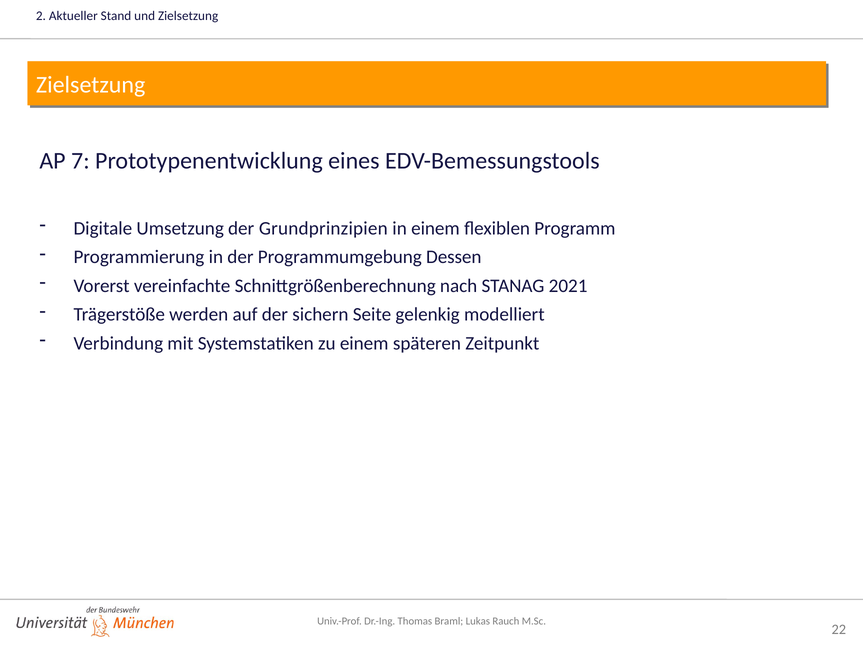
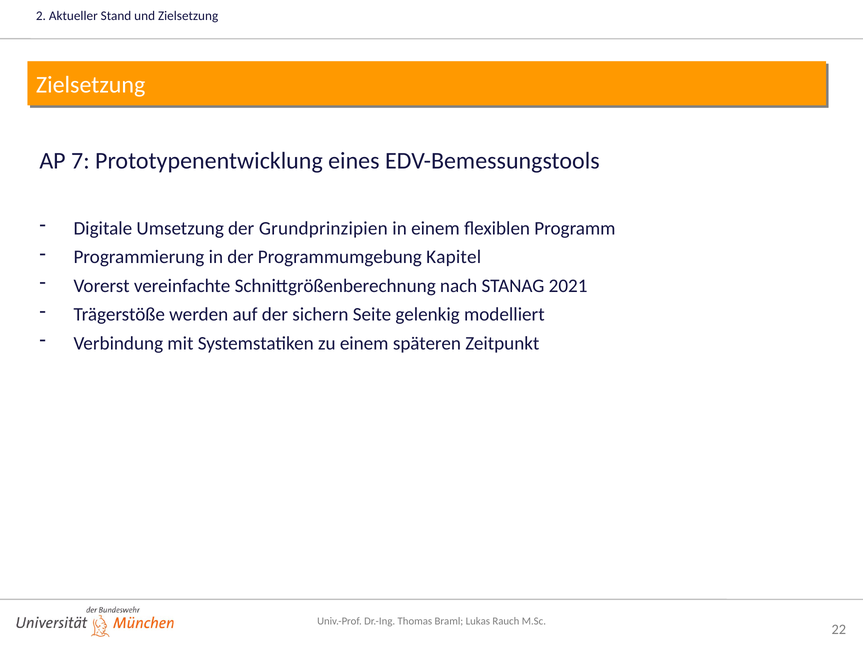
Dessen: Dessen -> Kapitel (454, 257)
